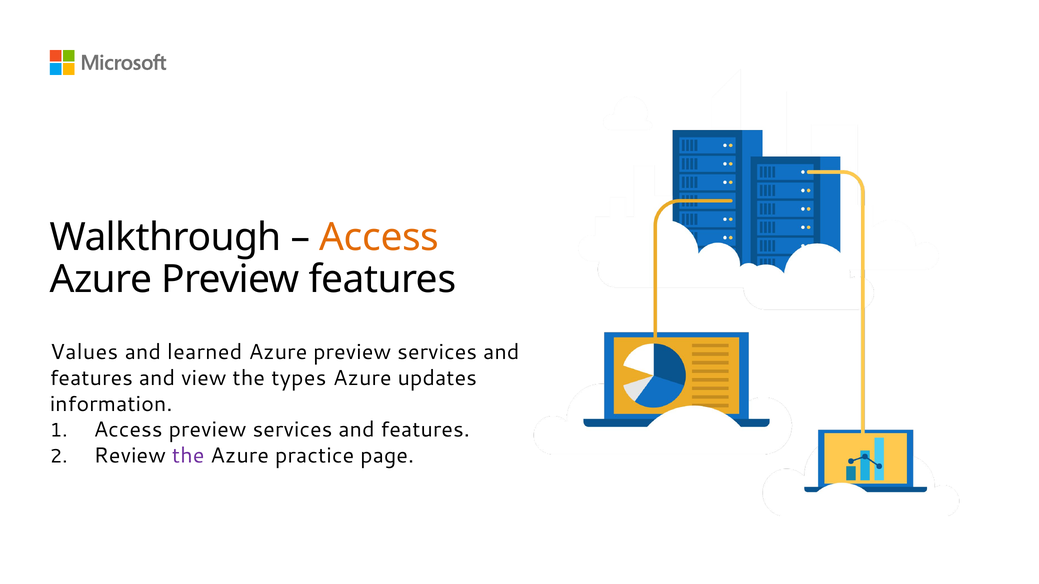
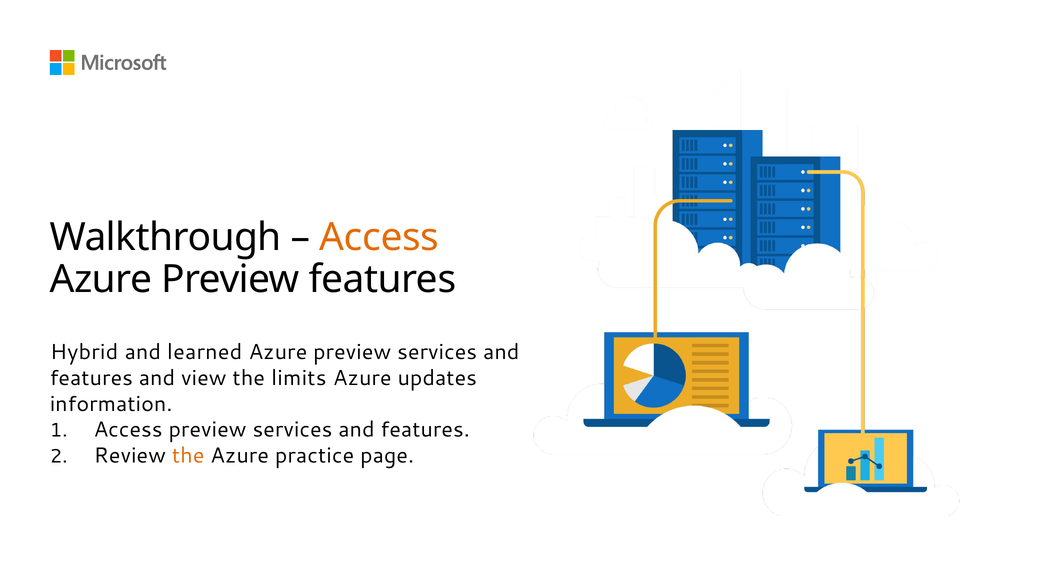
Values: Values -> Hybrid (84, 352)
types: types -> limits (299, 378)
the colour: purple -> orange (188, 456)
